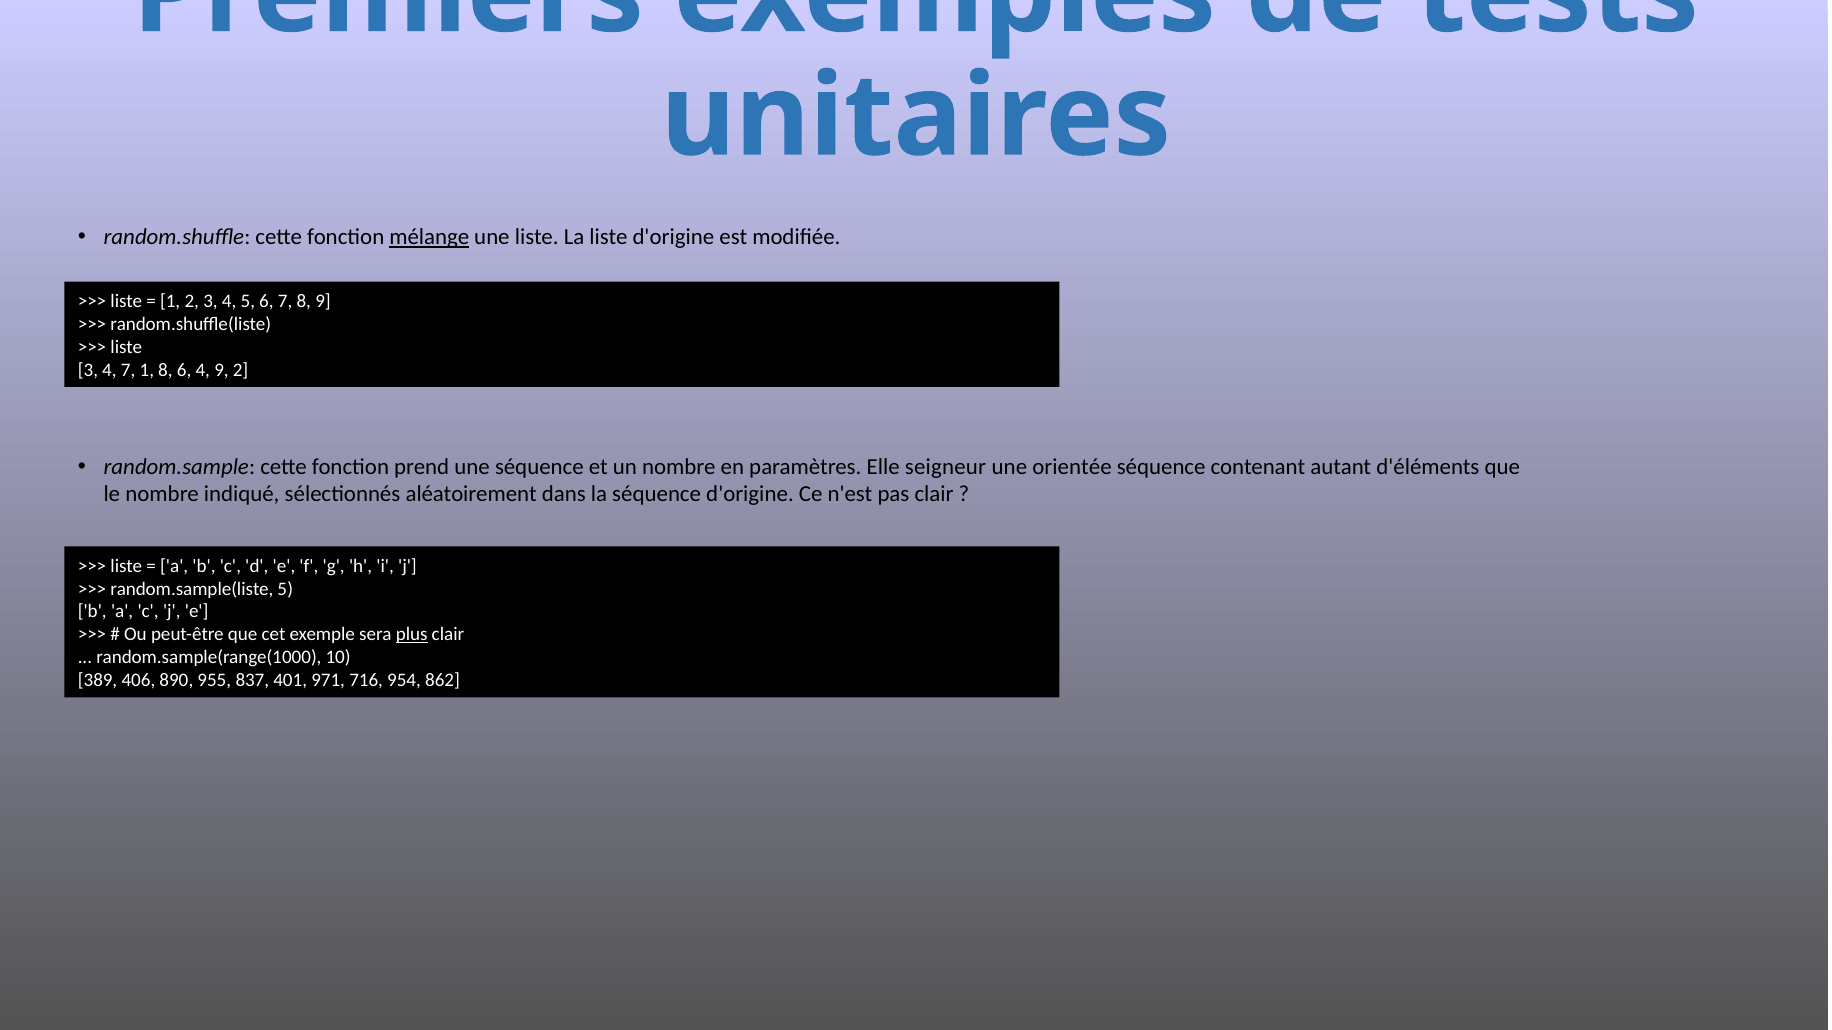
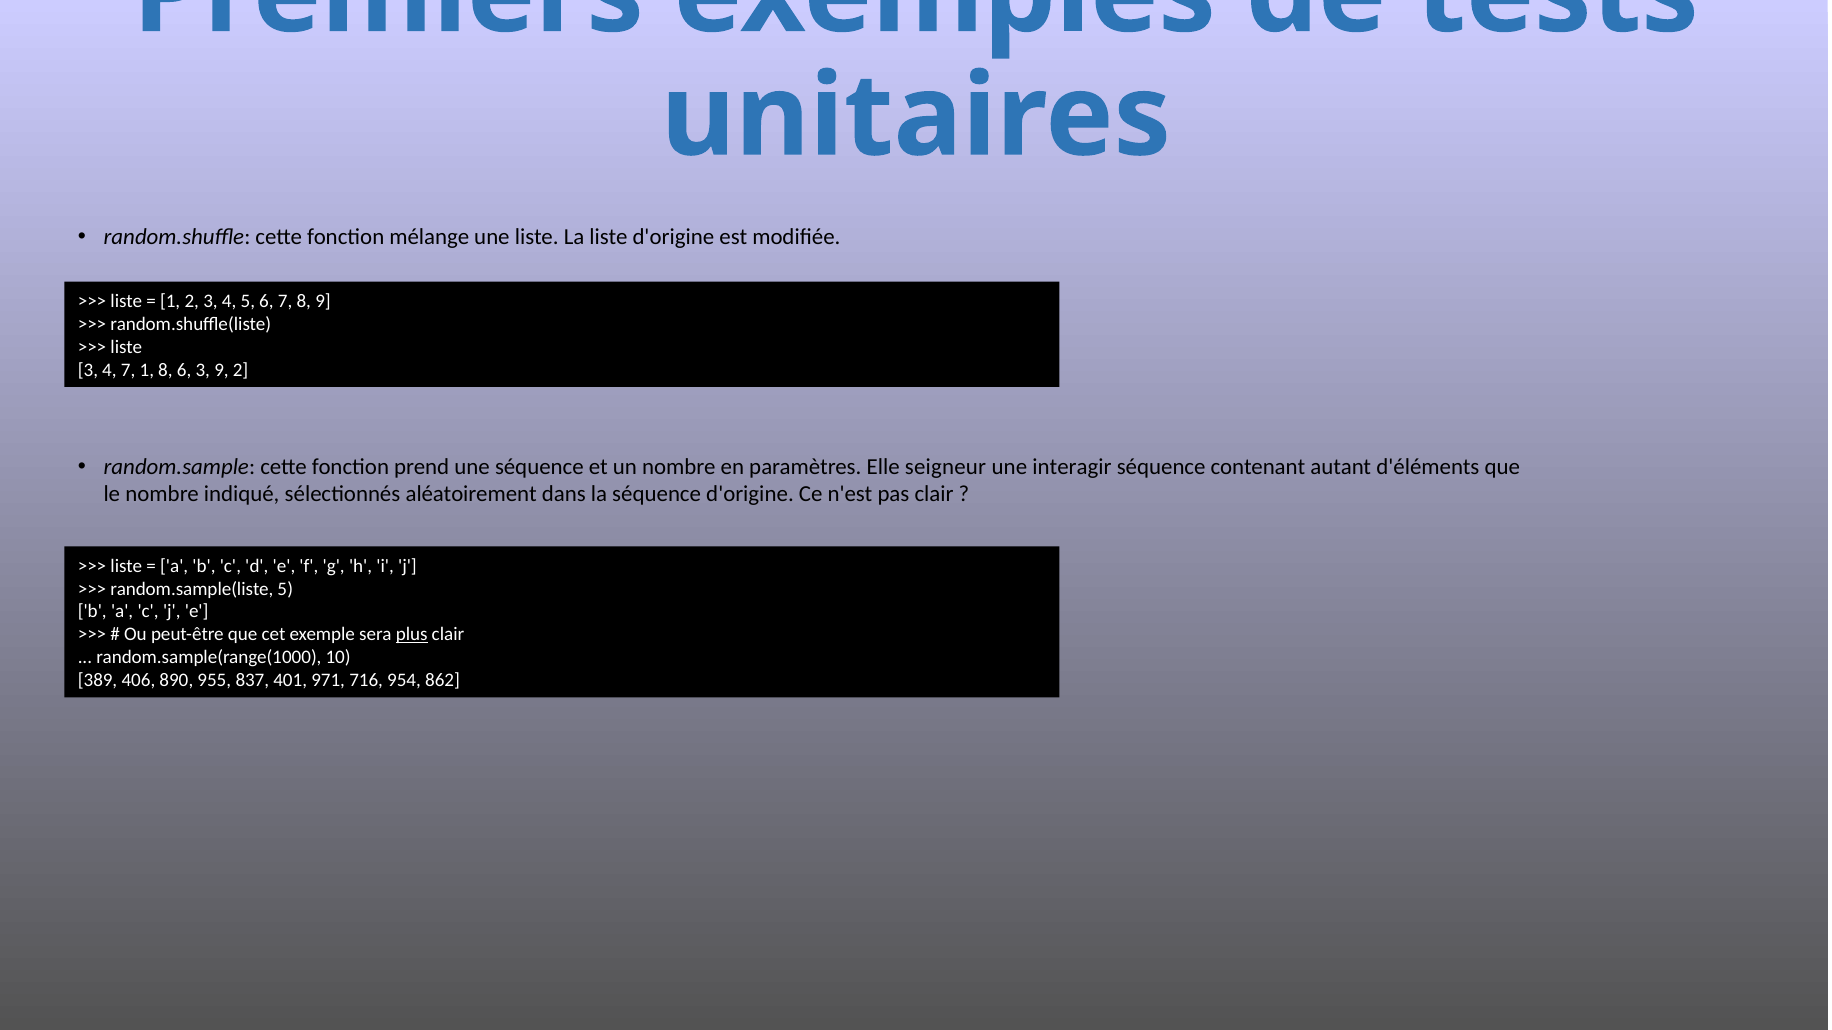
mélange underline: present -> none (429, 237)
6 4: 4 -> 3 (203, 370)
orientée: orientée -> interagir (1072, 467)
